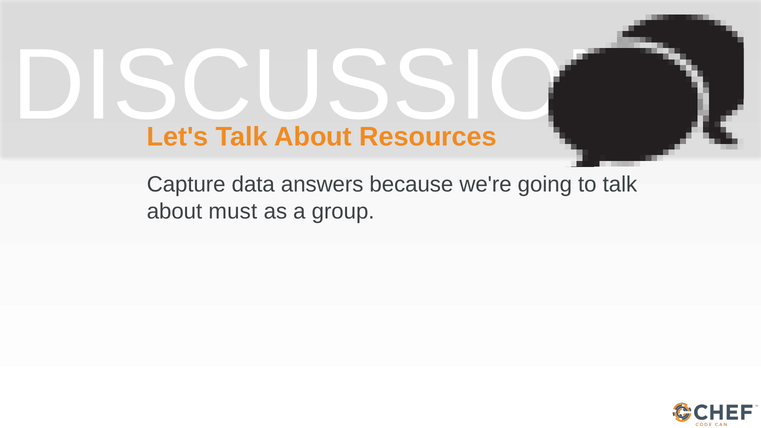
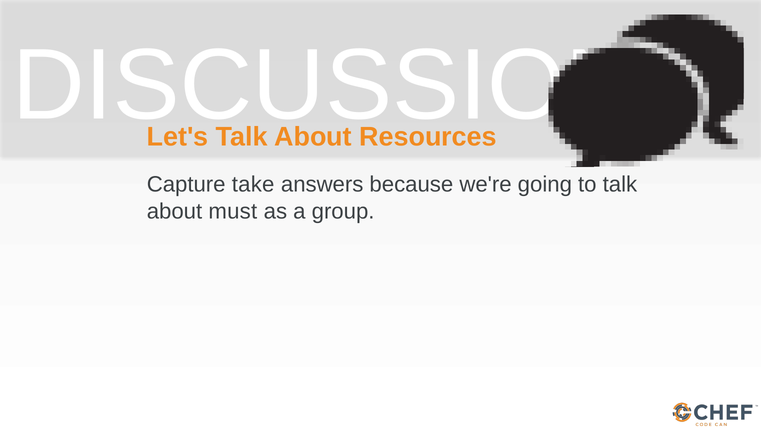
data: data -> take (253, 185)
